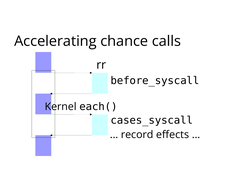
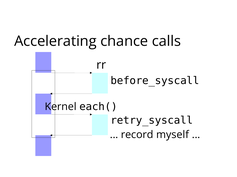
cases_syscall: cases_syscall -> retry_syscall (152, 121)
effects: effects -> myself (173, 135)
